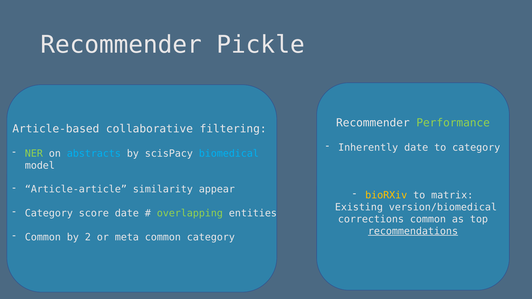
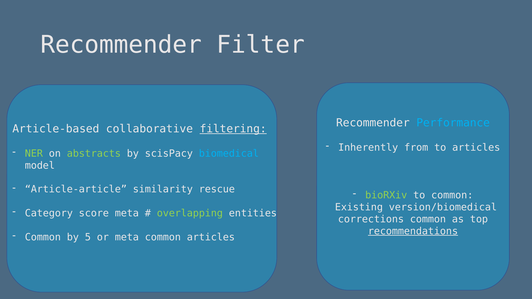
Pickle: Pickle -> Filter (261, 45)
Performance colour: light green -> light blue (453, 123)
filtering underline: none -> present (233, 129)
Inherently date: date -> from (416, 148)
to category: category -> articles (476, 148)
abstracts colour: light blue -> light green (94, 154)
appear: appear -> rescue (217, 190)
bioRXiv colour: yellow -> light green (386, 195)
to matrix: matrix -> common (452, 195)
score date: date -> meta (127, 213)
2: 2 -> 5 (88, 237)
common category: category -> articles (211, 237)
